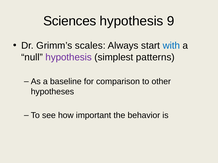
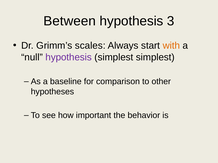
Sciences: Sciences -> Between (70, 21)
9: 9 -> 3 (171, 21)
with colour: blue -> orange (171, 46)
simplest patterns: patterns -> simplest (155, 57)
